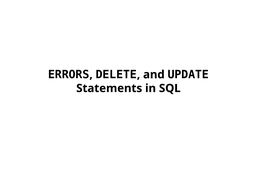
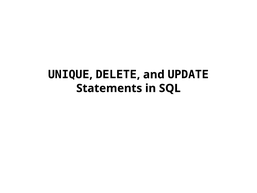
ERRORS: ERRORS -> UNIQUE (69, 74)
